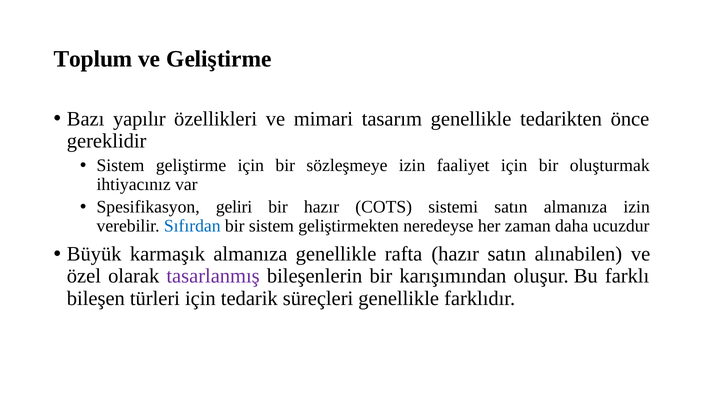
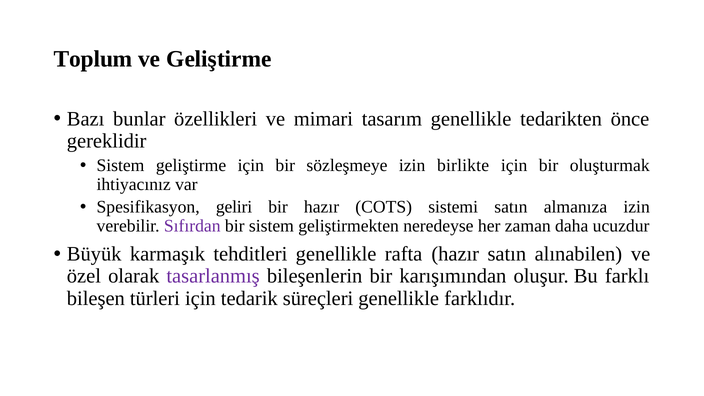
yapılır: yapılır -> bunlar (139, 119)
faaliyet: faaliyet -> birlikte (463, 165)
Sıfırdan colour: blue -> purple (192, 226)
karmaşık almanıza: almanıza -> tehditleri (250, 254)
